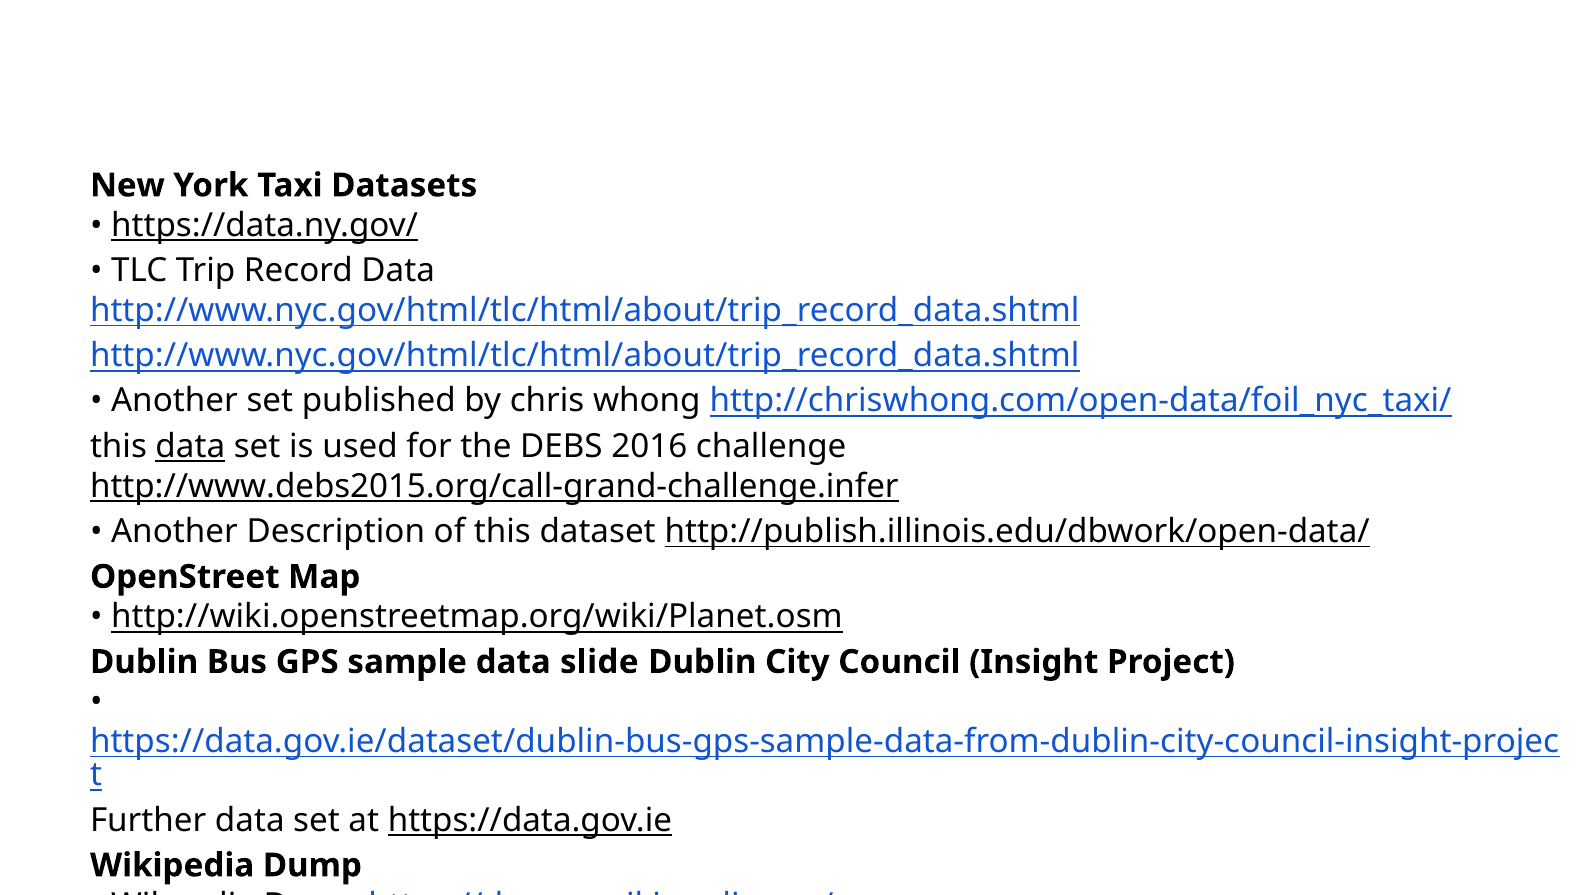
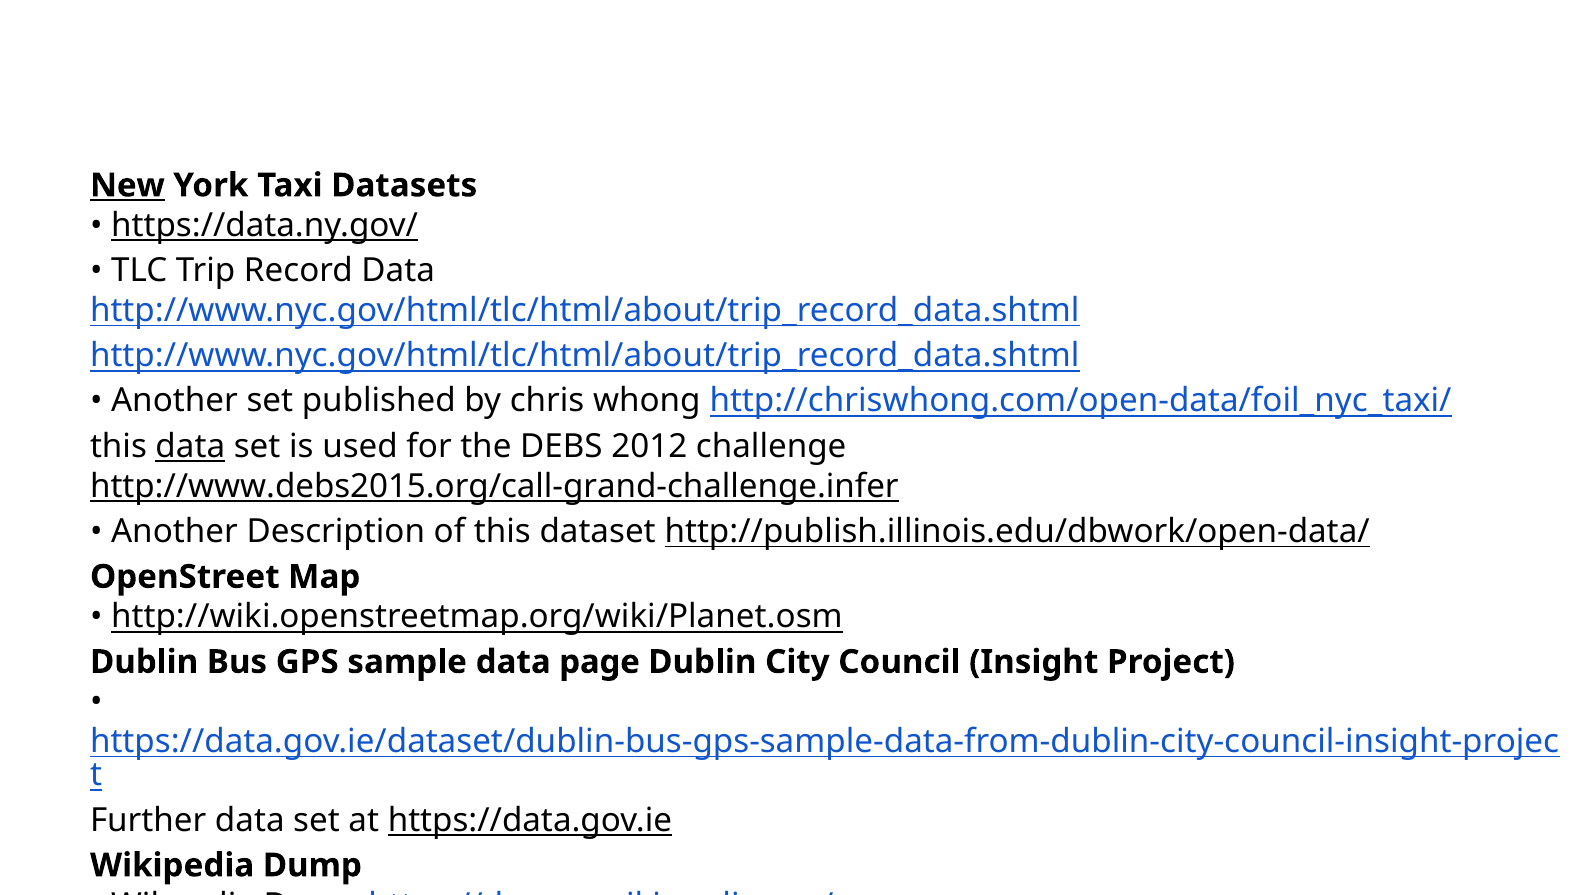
New underline: none -> present (127, 185)
2016: 2016 -> 2012 (649, 446)
slide: slide -> page (600, 662)
